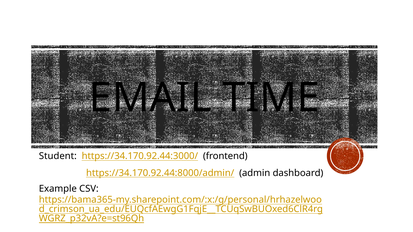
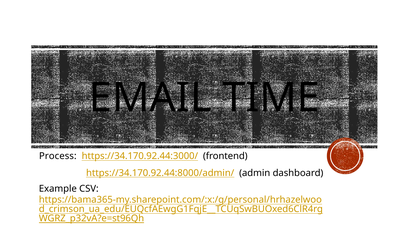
Student: Student -> Process (58, 156)
